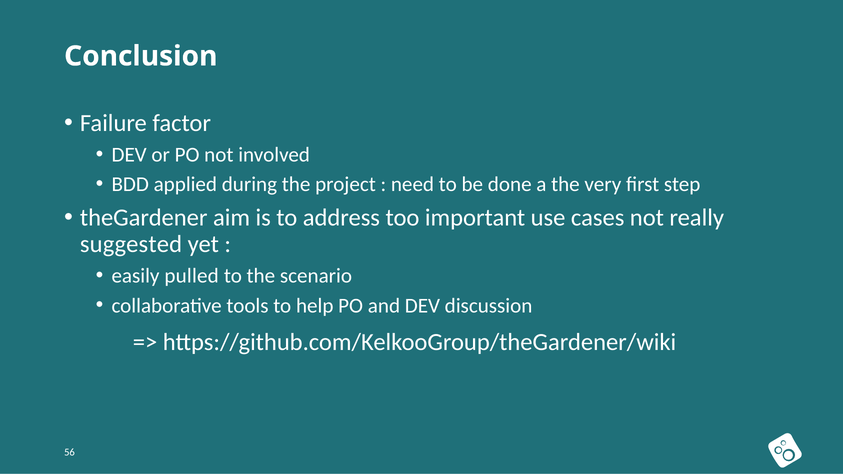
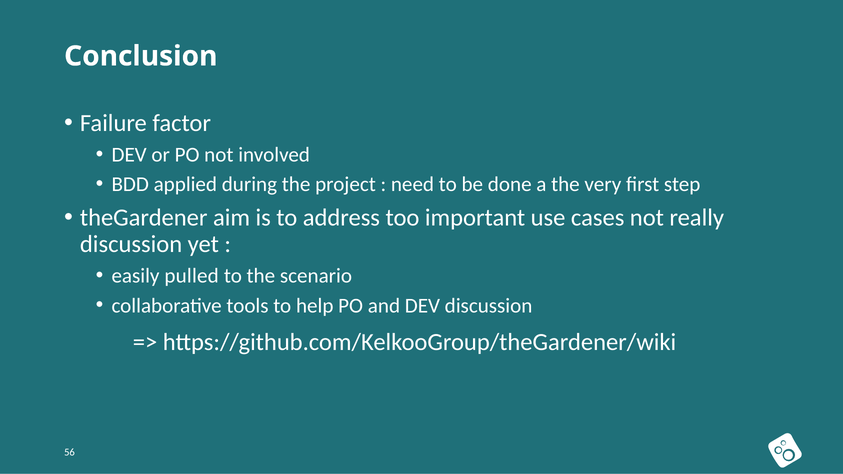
suggested: suggested -> discussion (131, 244)
